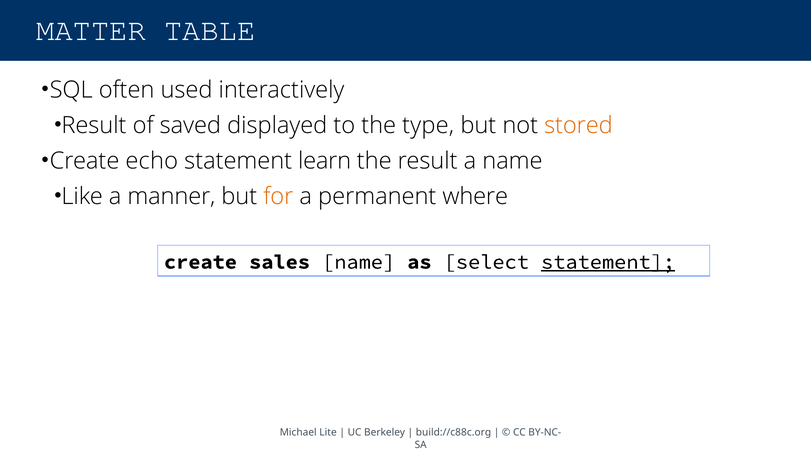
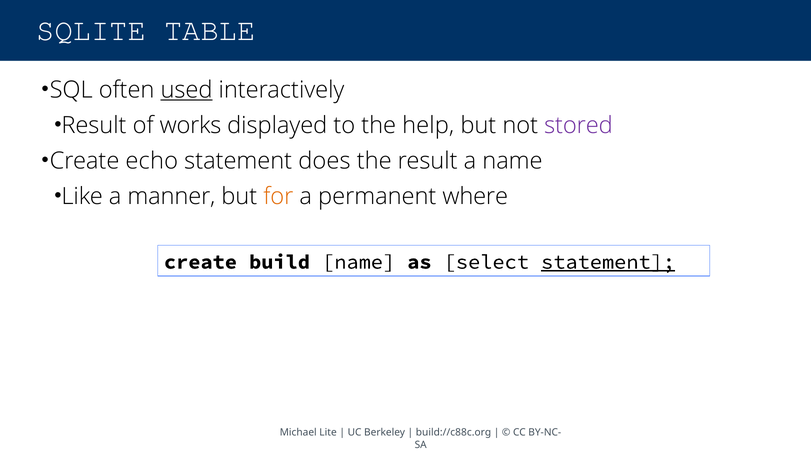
MATTER: MATTER -> SQLITE (91, 30)
used underline: none -> present (187, 90)
saved: saved -> works (190, 125)
type: type -> help (428, 125)
stored colour: orange -> purple (578, 125)
learn: learn -> does (324, 161)
sales: sales -> build (280, 262)
